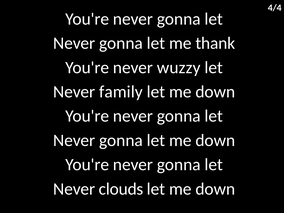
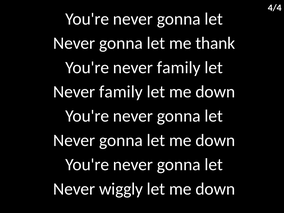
You're never wuzzy: wuzzy -> family (179, 67)
clouds: clouds -> wiggly (121, 189)
